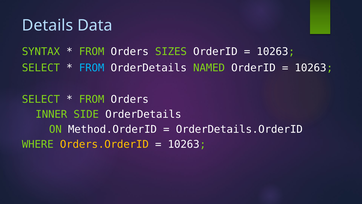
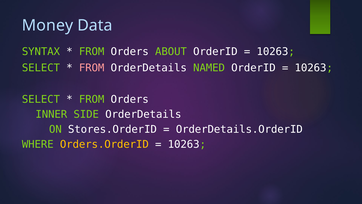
Details: Details -> Money (48, 25)
SIZES: SIZES -> ABOUT (171, 51)
FROM colour: light blue -> pink (92, 68)
Method.OrderID: Method.OrderID -> Stores.OrderID (112, 129)
